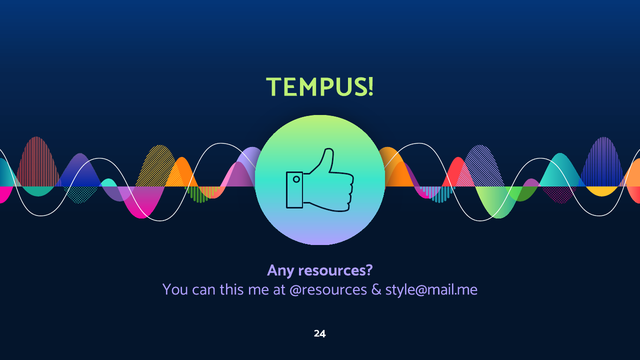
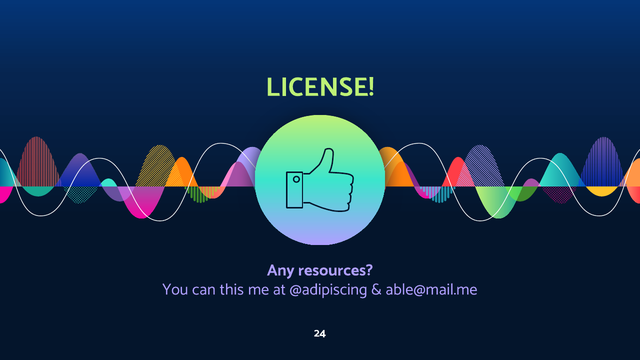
TEMPUS: TEMPUS -> LICENSE (320, 87)
@resources: @resources -> @adipiscing (328, 289)
style@mail.me: style@mail.me -> able@mail.me (431, 289)
